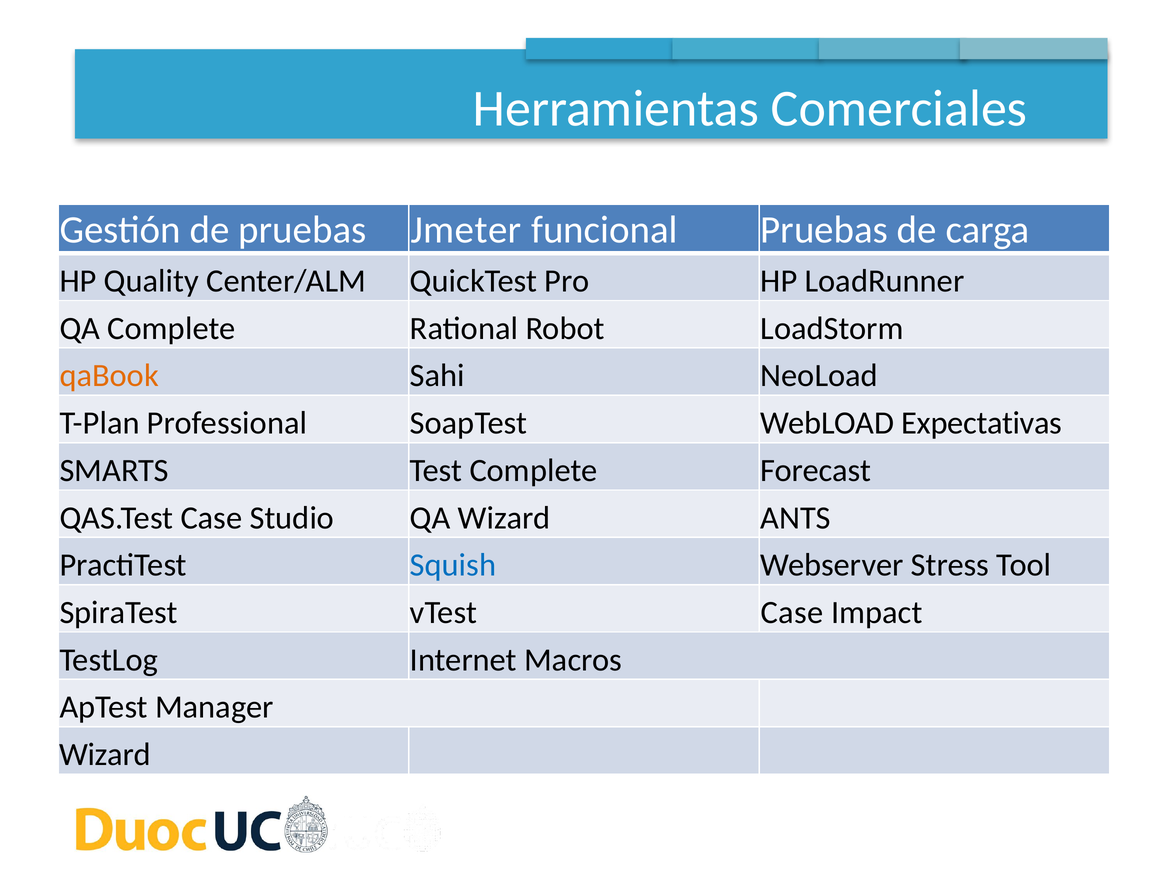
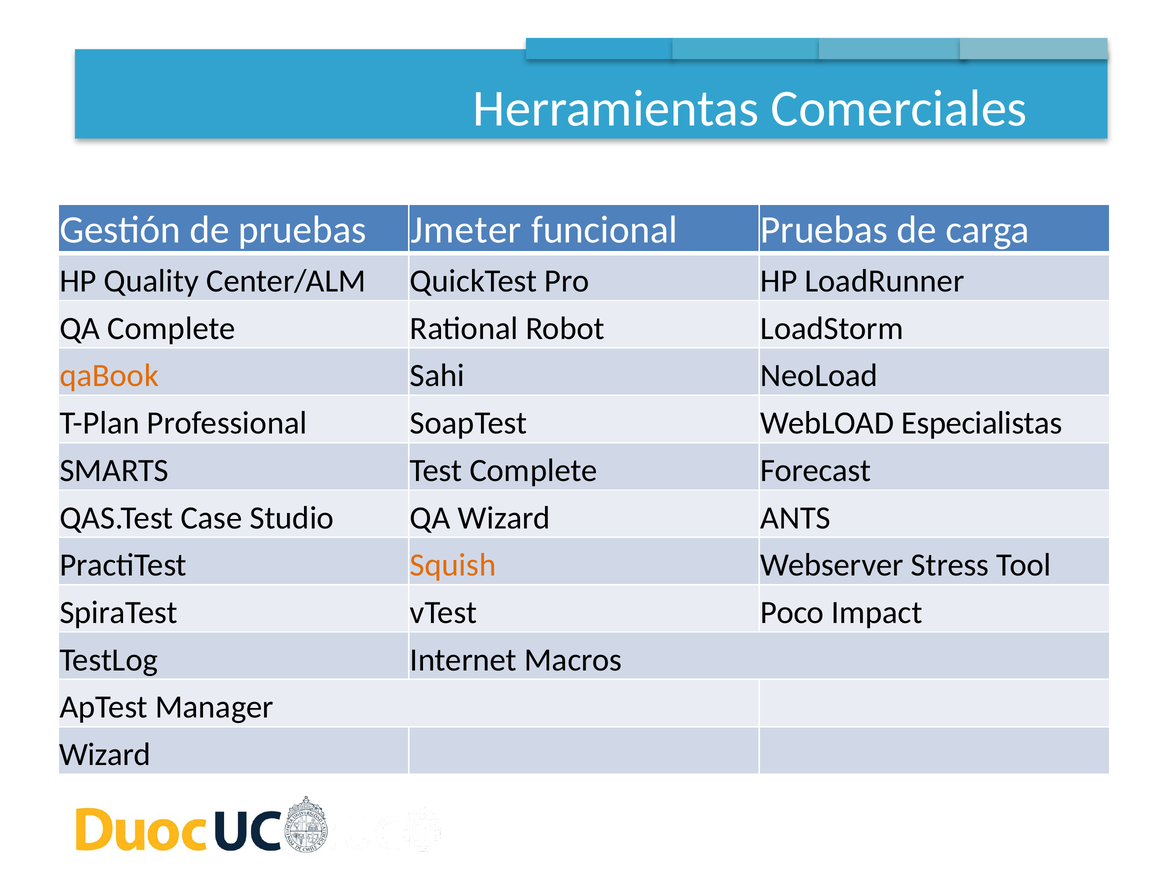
Expectativas: Expectativas -> Especialistas (982, 423)
Squish colour: blue -> orange (453, 565)
vTest Case: Case -> Poco (792, 613)
